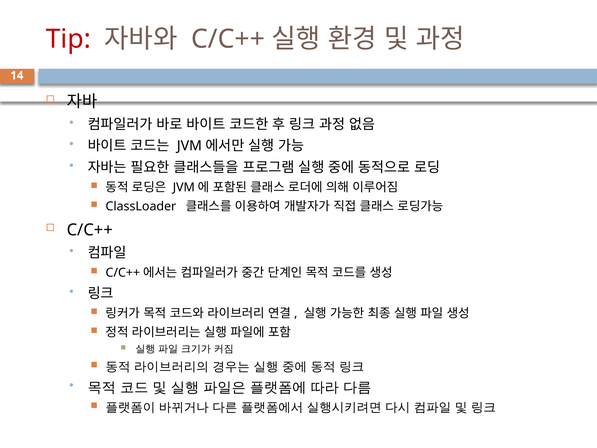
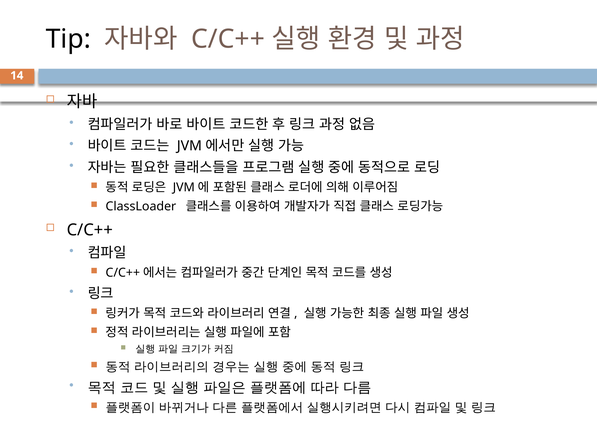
Tip colour: red -> black (68, 39)
